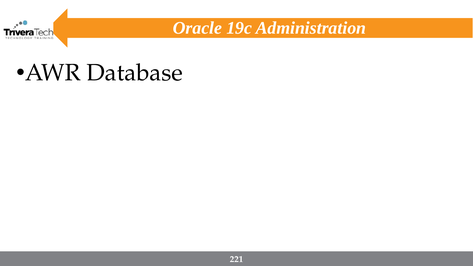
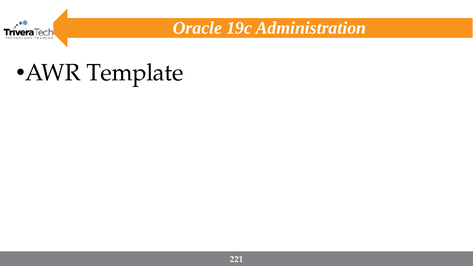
Database: Database -> Template (135, 73)
